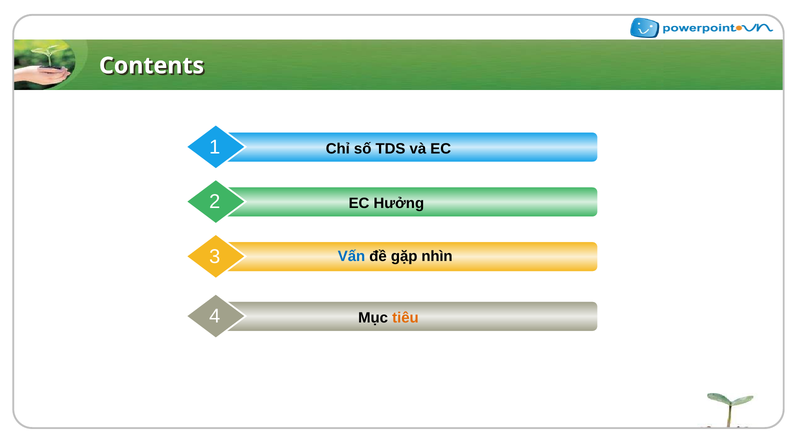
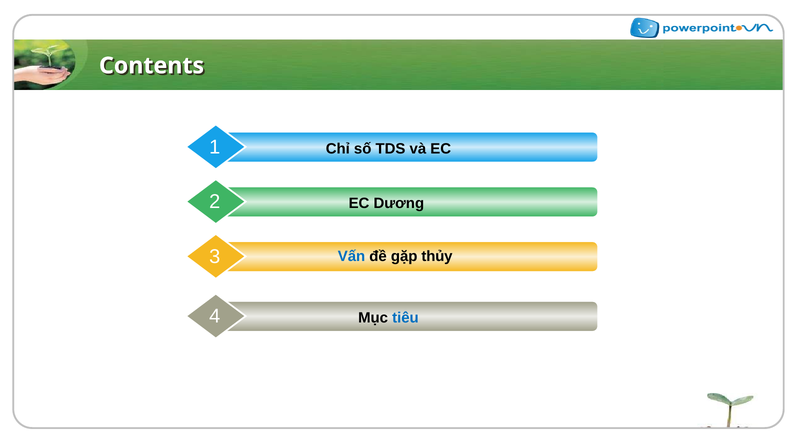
Hưởng: Hưởng -> Dương (399, 204)
nhìn: nhìn -> thủy (437, 256)
tiêu colour: orange -> blue (405, 318)
